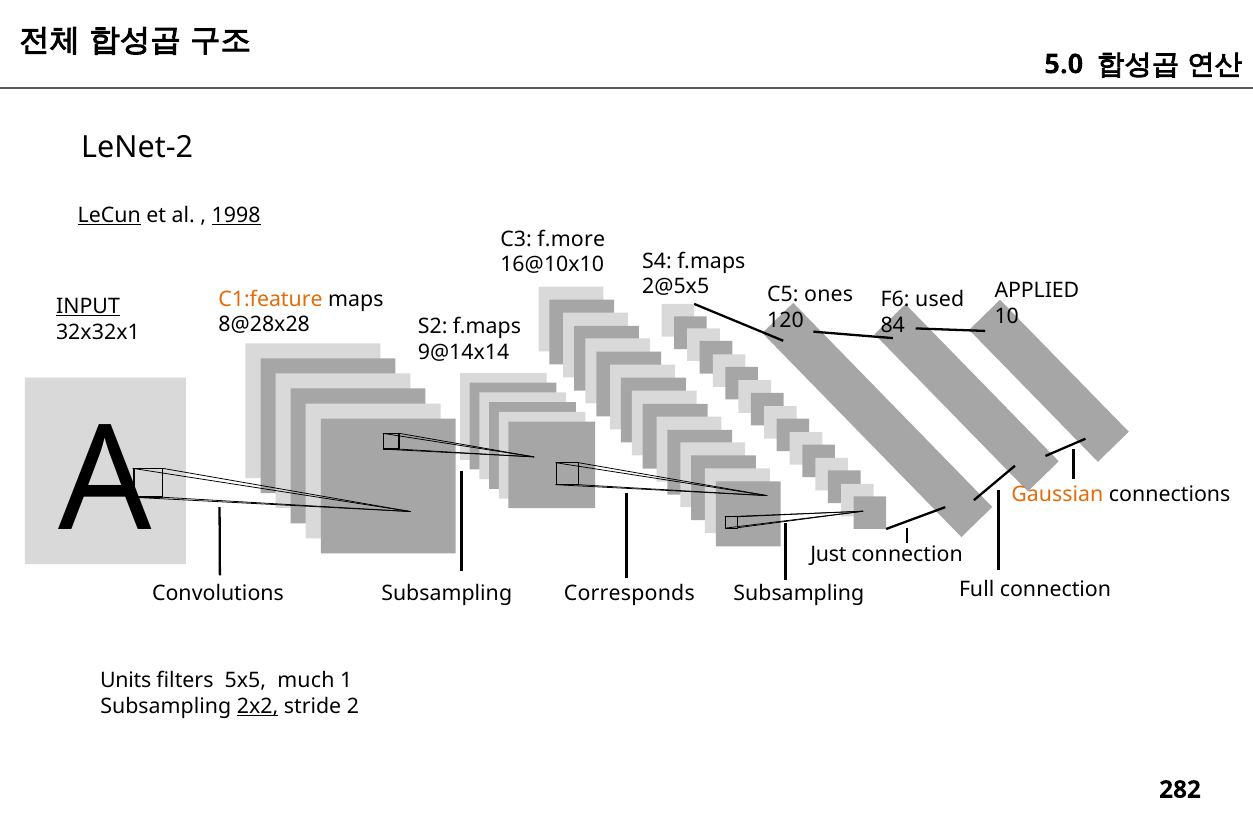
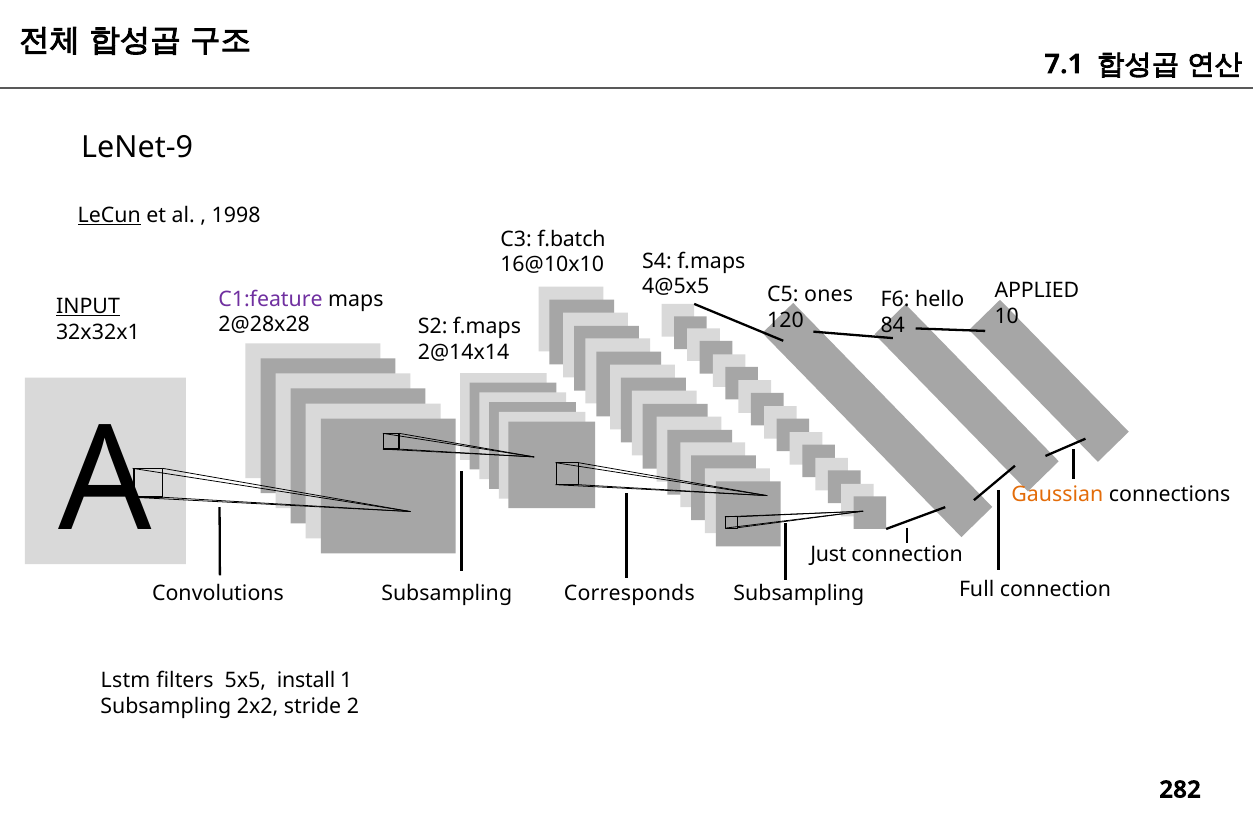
5.0: 5.0 -> 7.1 (1064, 64)
LeNet-2: LeNet-2 -> LeNet-9 (137, 147)
1998 underline: present -> none (236, 215)
f.more: f.more -> f.batch (571, 239)
2@5x5: 2@5x5 -> 4@5x5 (676, 287)
C1:feature colour: orange -> purple (271, 299)
used: used -> hello (940, 299)
8@28x28: 8@28x28 -> 2@28x28 (264, 325)
9@14x14: 9@14x14 -> 2@14x14 (464, 352)
Units: Units -> Lstm (126, 681)
much: much -> install (306, 681)
2x2 underline: present -> none (258, 706)
